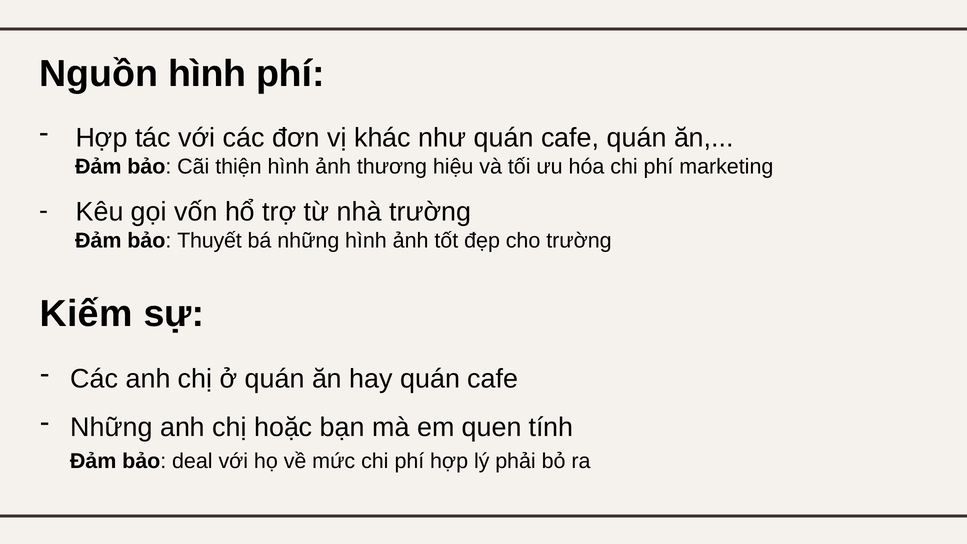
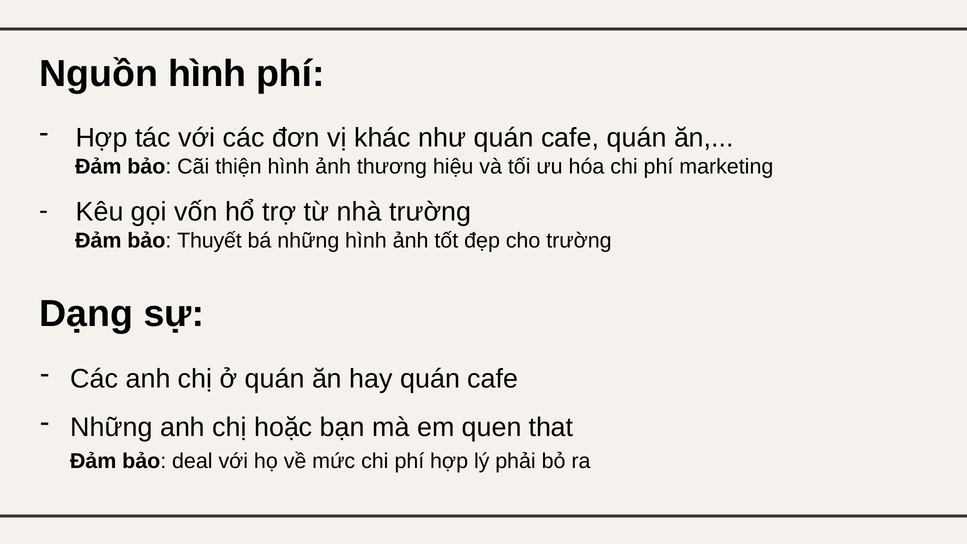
Kiếm: Kiếm -> Dạng (86, 314)
tính: tính -> that (551, 427)
